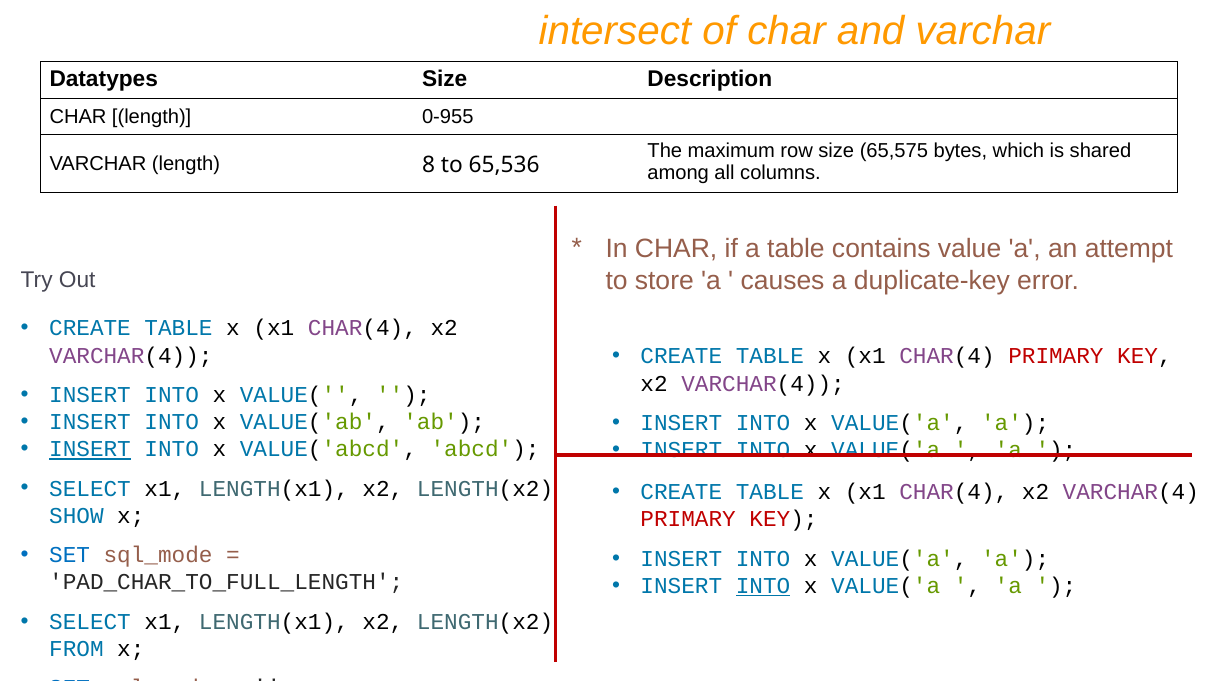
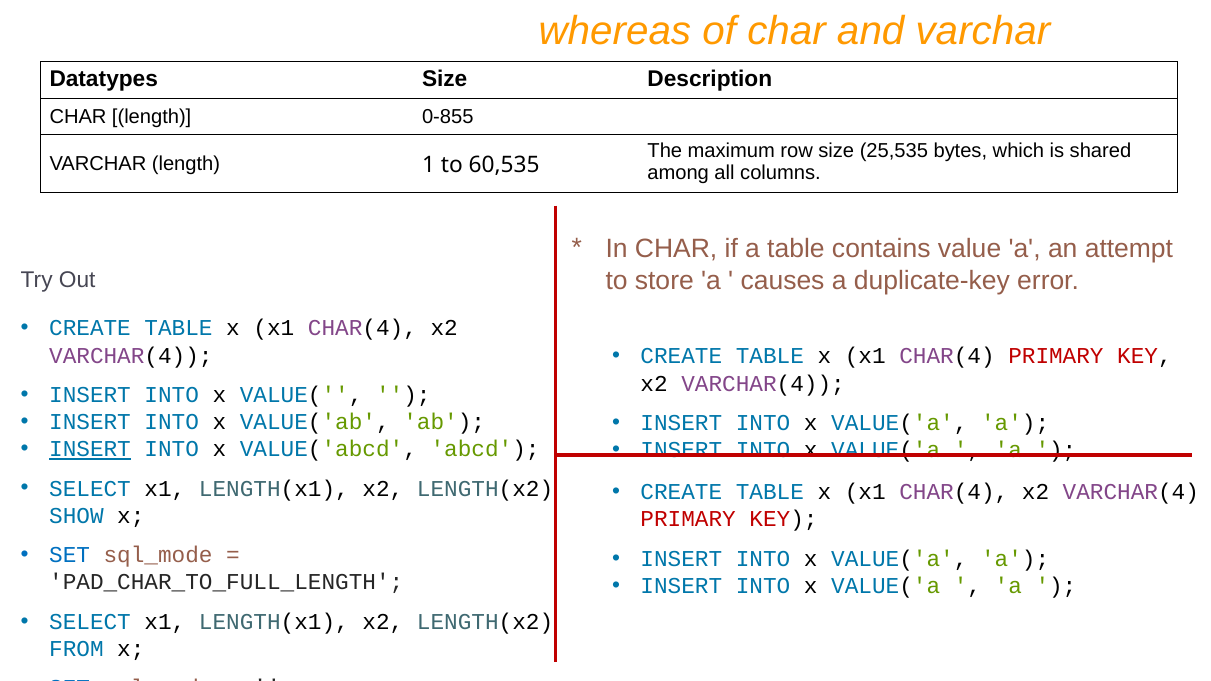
intersect: intersect -> whereas (615, 32)
0-955: 0-955 -> 0-855 (448, 117)
65,575: 65,575 -> 25,535 (894, 151)
8: 8 -> 1 (429, 165)
65,536: 65,536 -> 60,535 (504, 165)
INTO underline: present -> none (763, 586)
